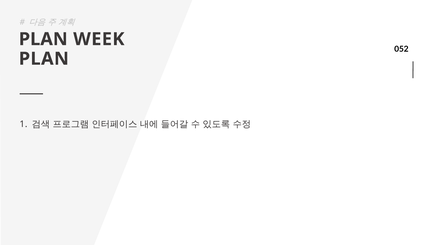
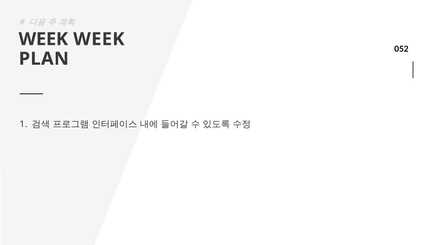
PLAN: PLAN -> WEEK (43, 39)
